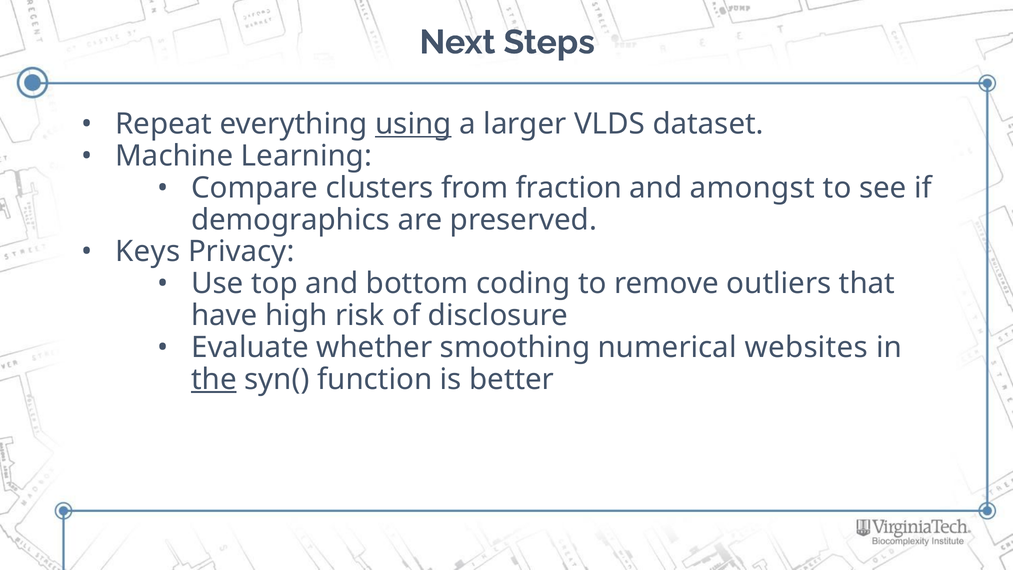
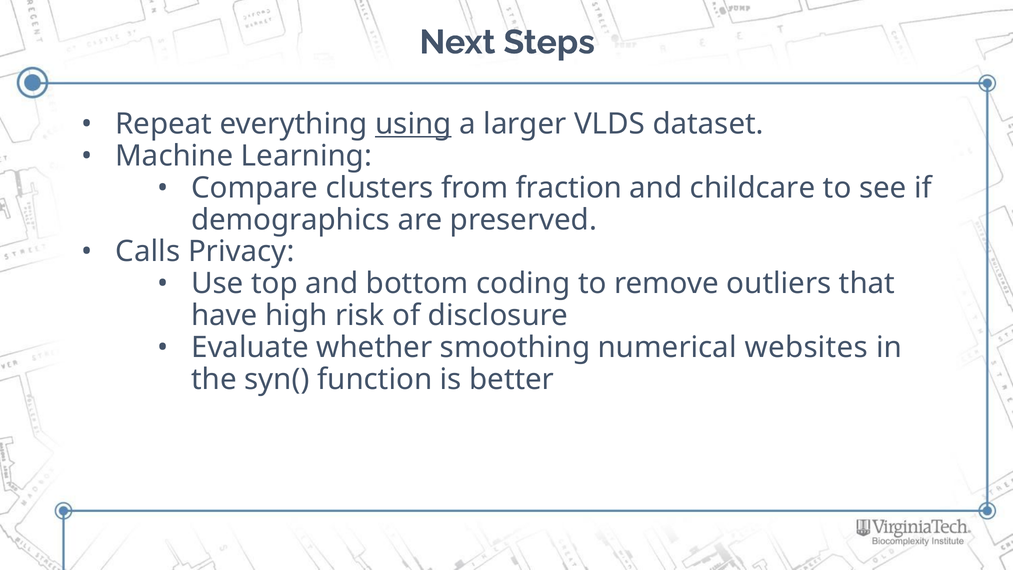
amongst: amongst -> childcare (753, 188)
Keys: Keys -> Calls (148, 252)
the underline: present -> none (214, 379)
